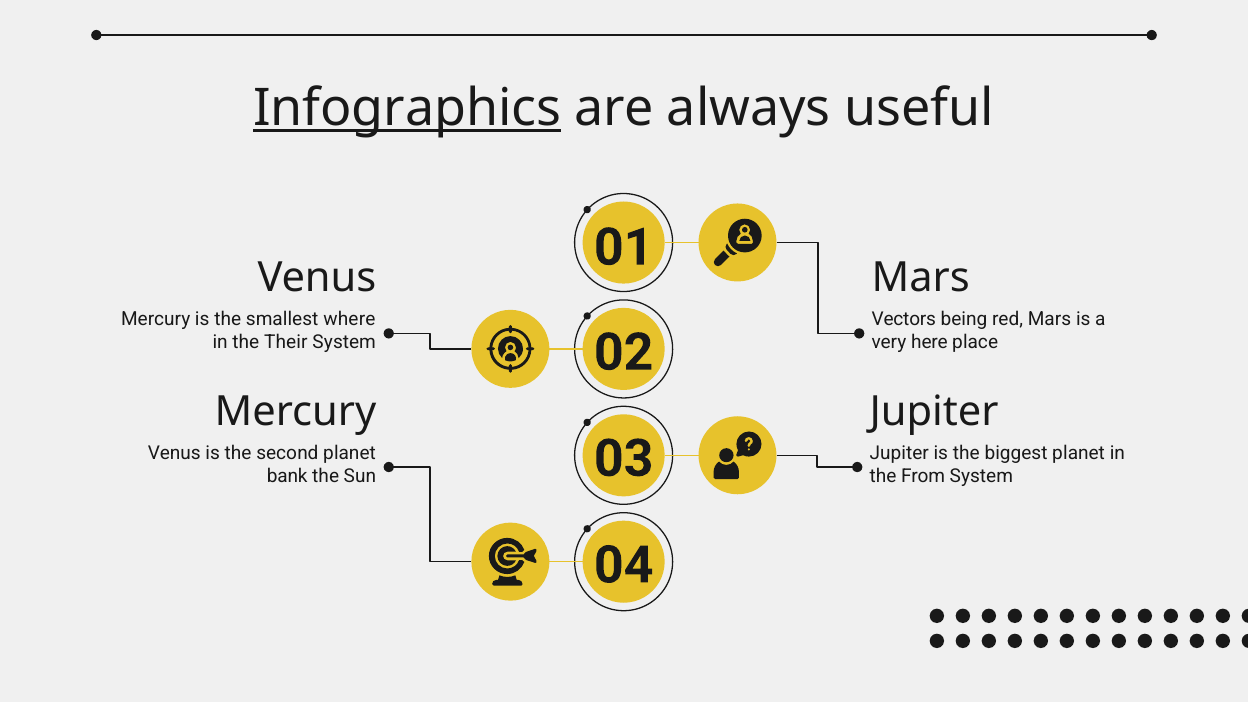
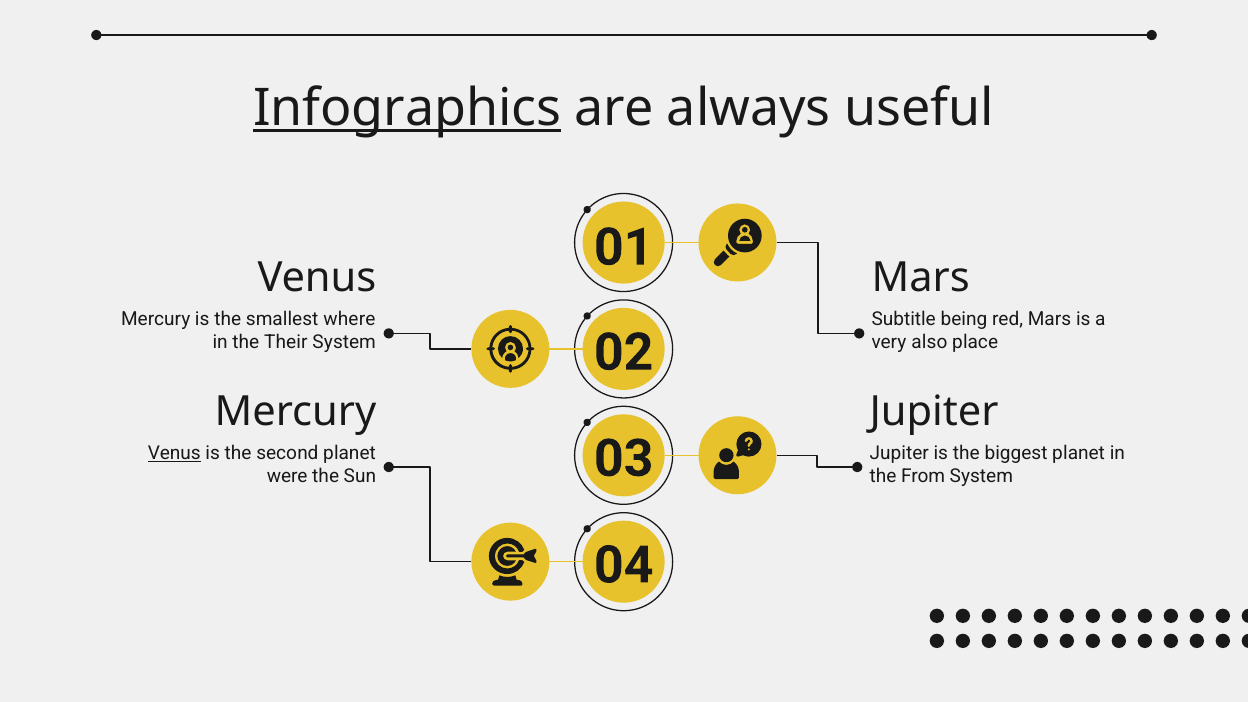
Vectors: Vectors -> Subtitle (904, 320)
here: here -> also (929, 343)
Venus underline: none -> present (174, 453)
bank: bank -> were (287, 476)
